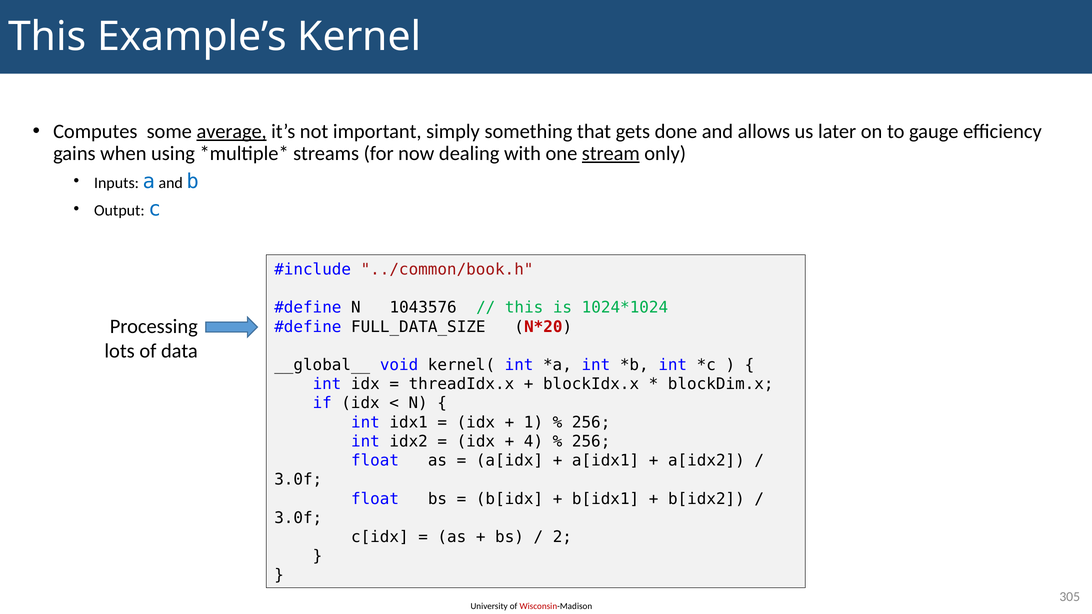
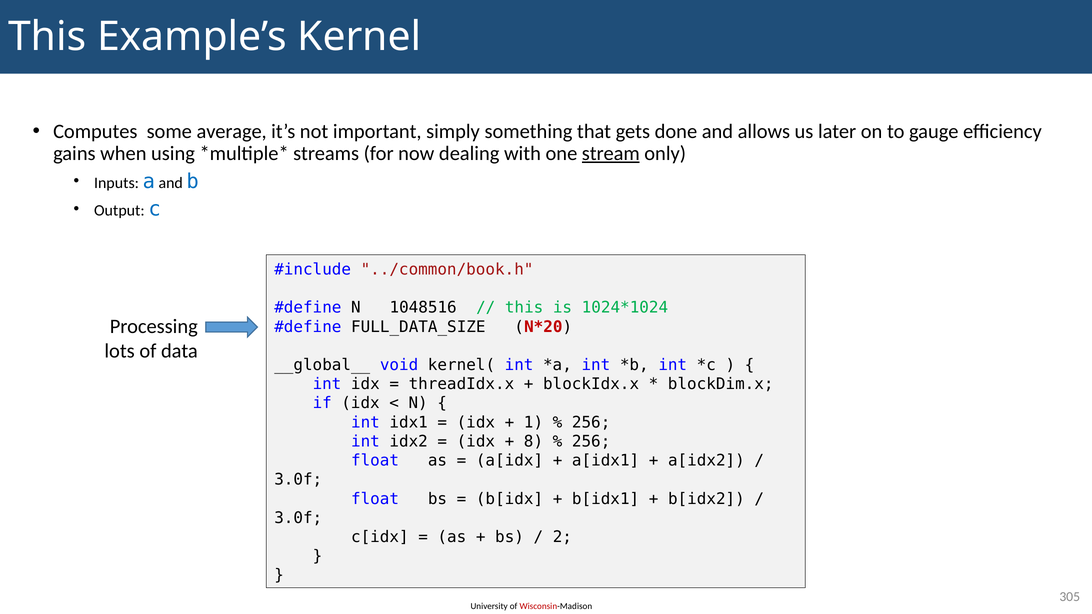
average underline: present -> none (232, 131)
1043576: 1043576 -> 1048516 (423, 308)
4: 4 -> 8 (533, 442)
